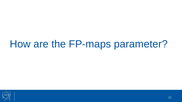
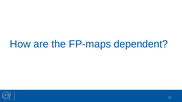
parameter: parameter -> dependent (141, 44)
